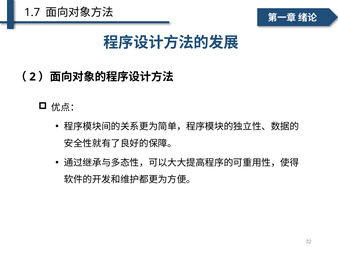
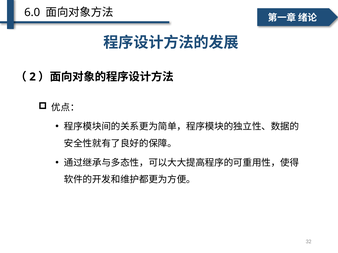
1.7: 1.7 -> 6.0 (32, 12)
